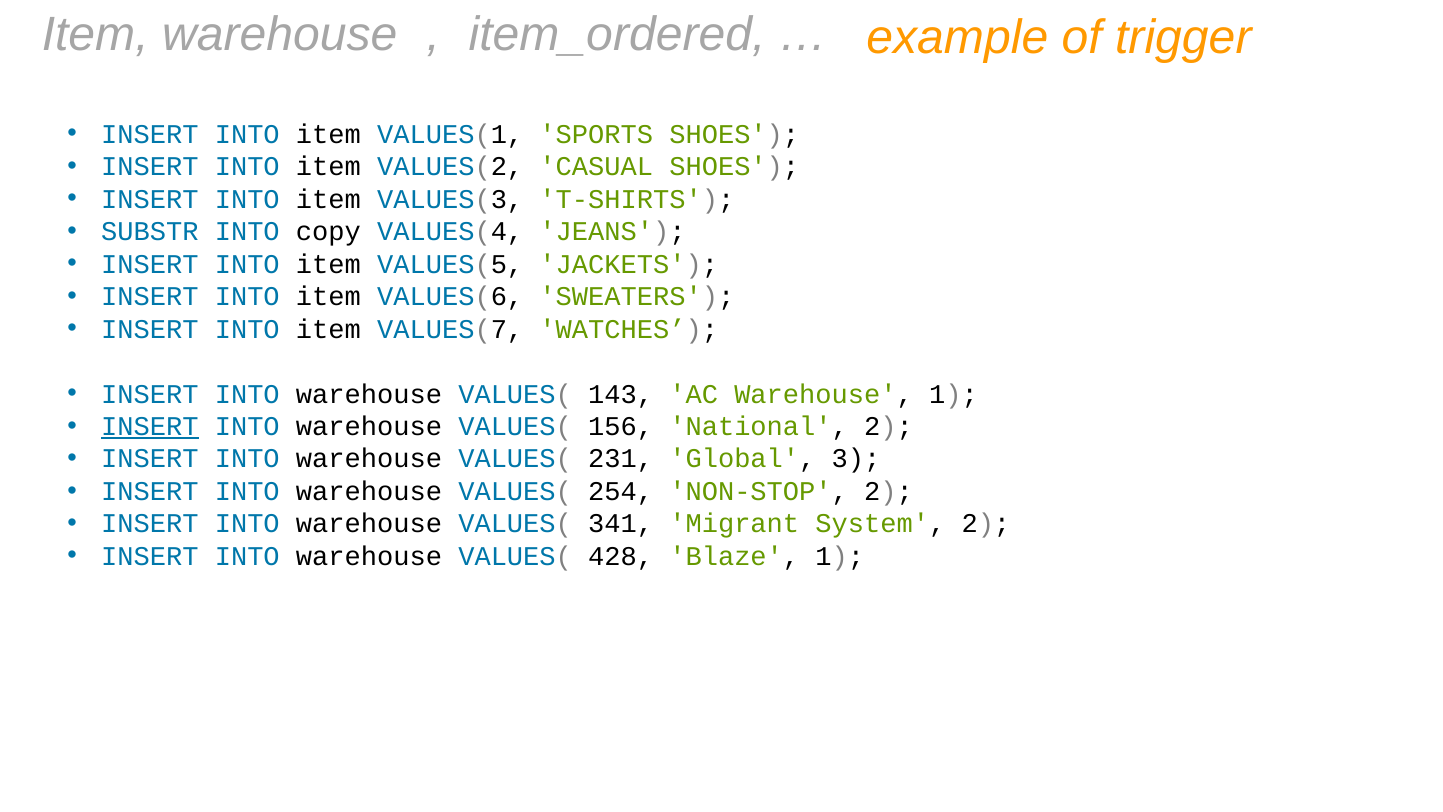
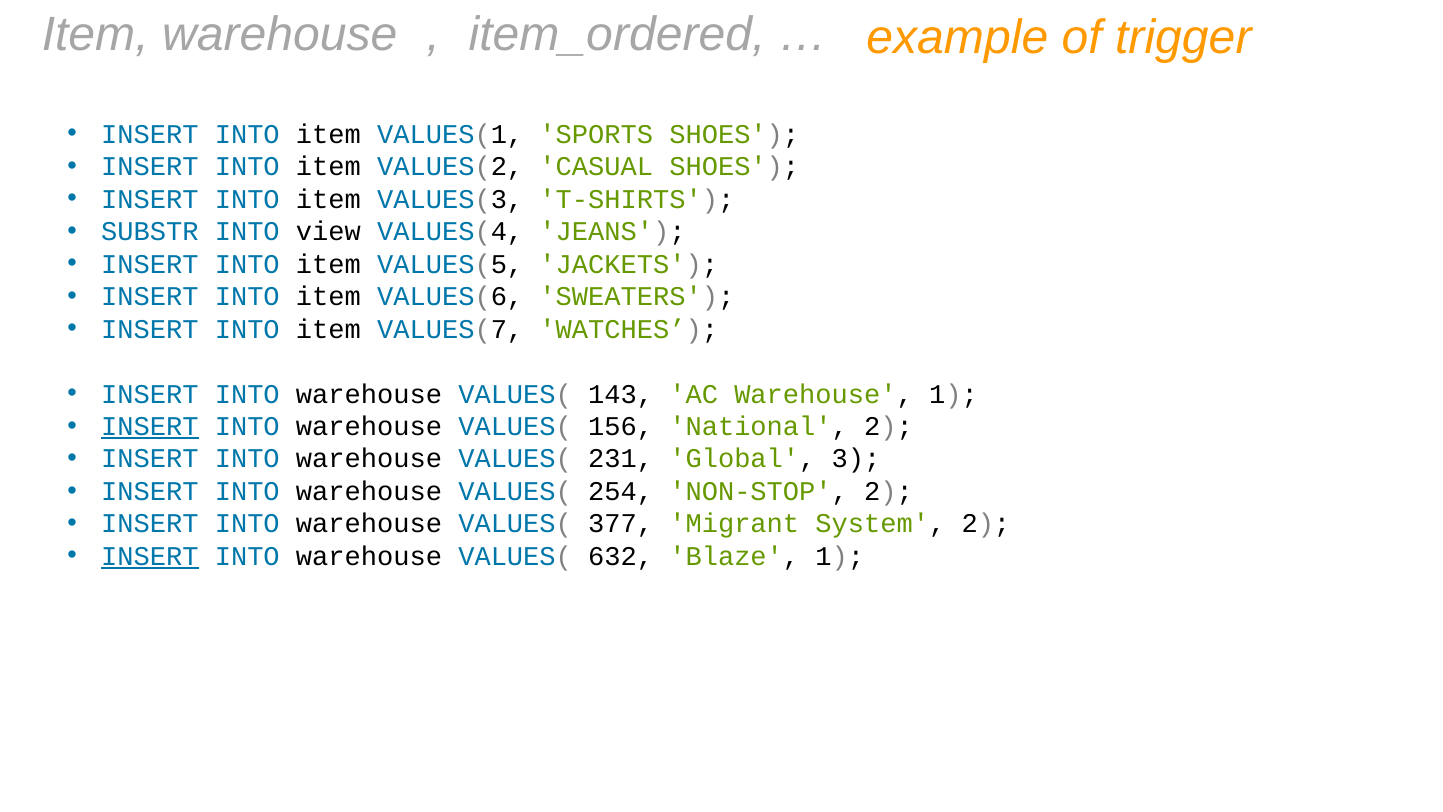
copy: copy -> view (328, 232)
341: 341 -> 377 (621, 524)
INSERT underline: none -> present (150, 556)
428: 428 -> 632 (621, 556)
